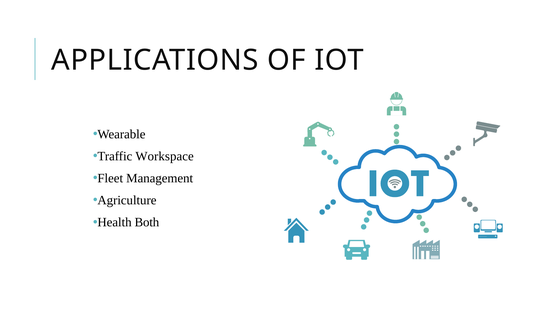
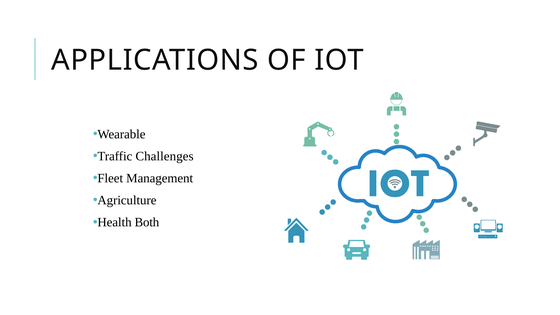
Workspace: Workspace -> Challenges (165, 156)
